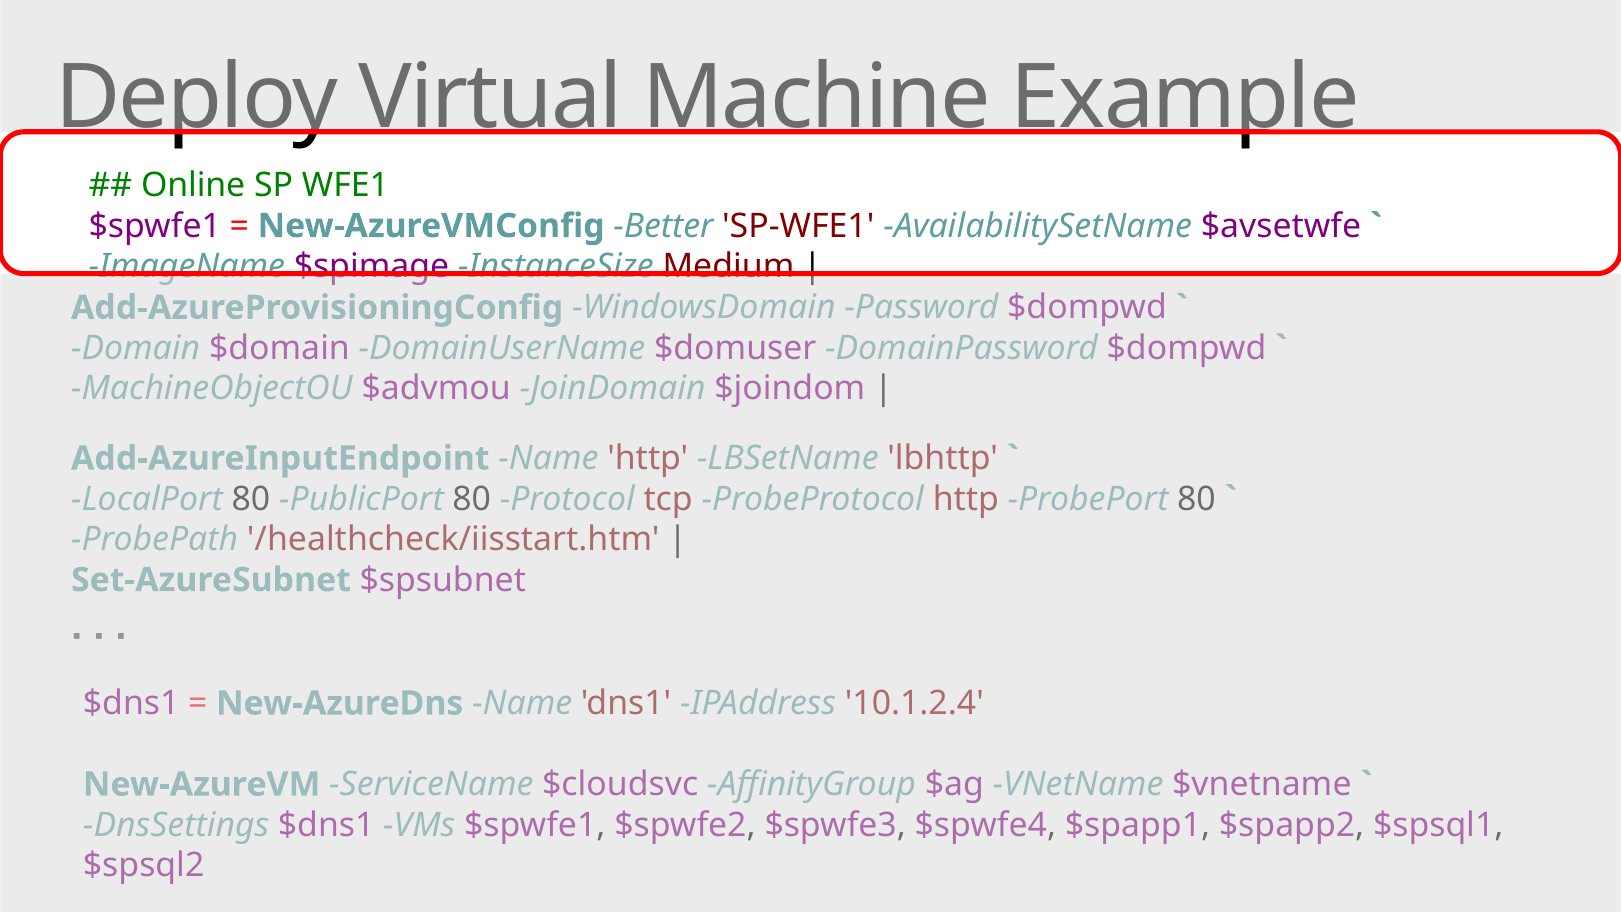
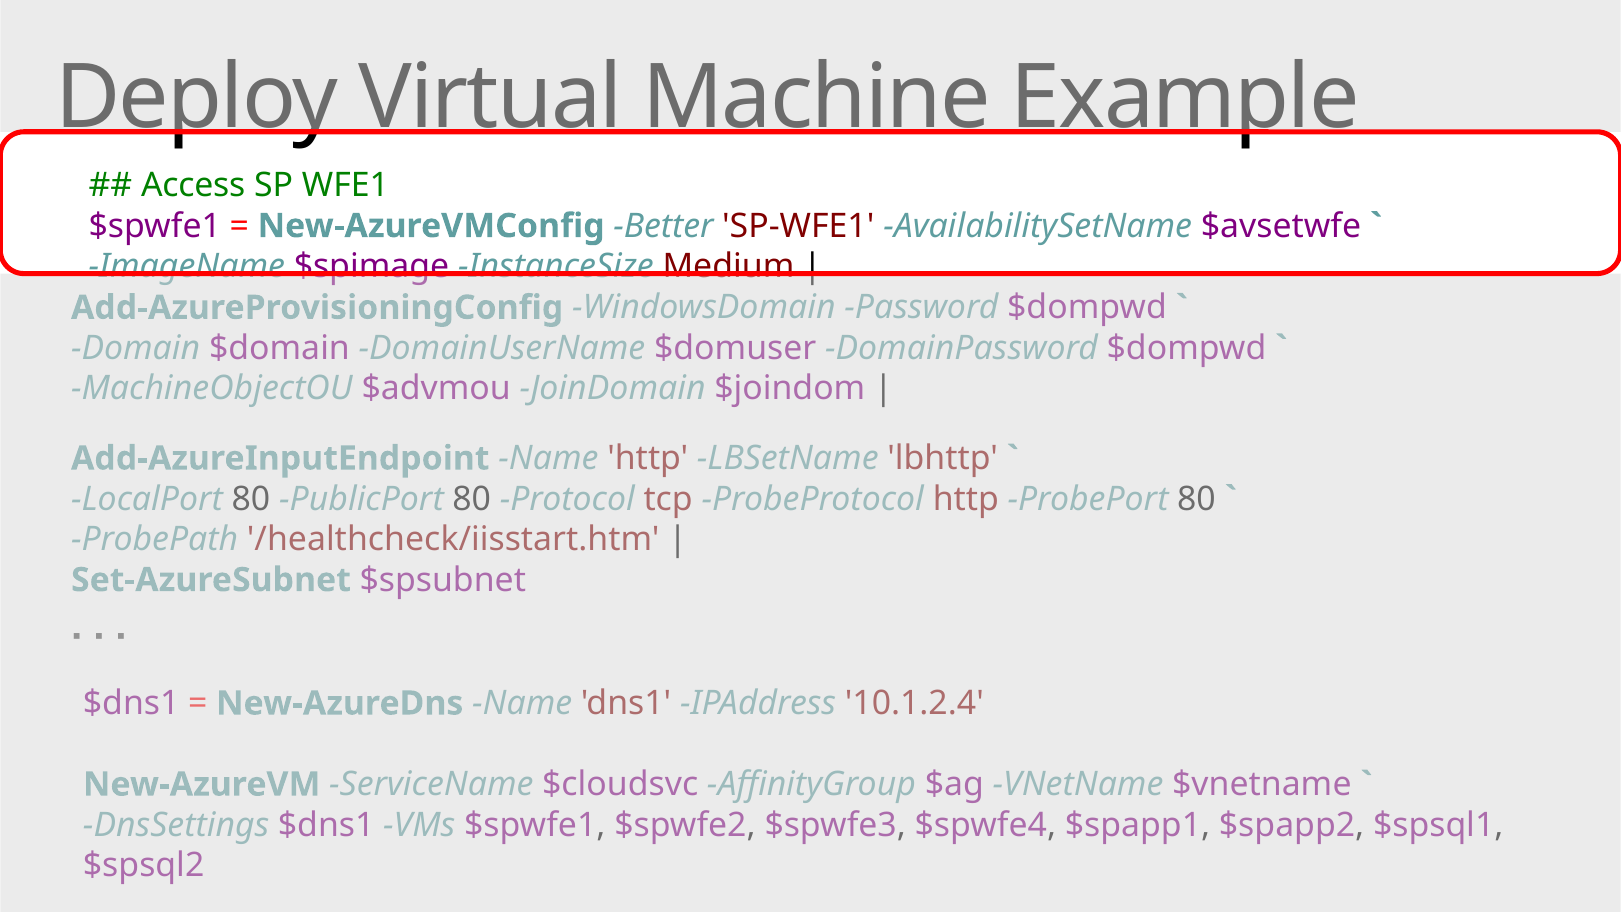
Online: Online -> Access (193, 185)
